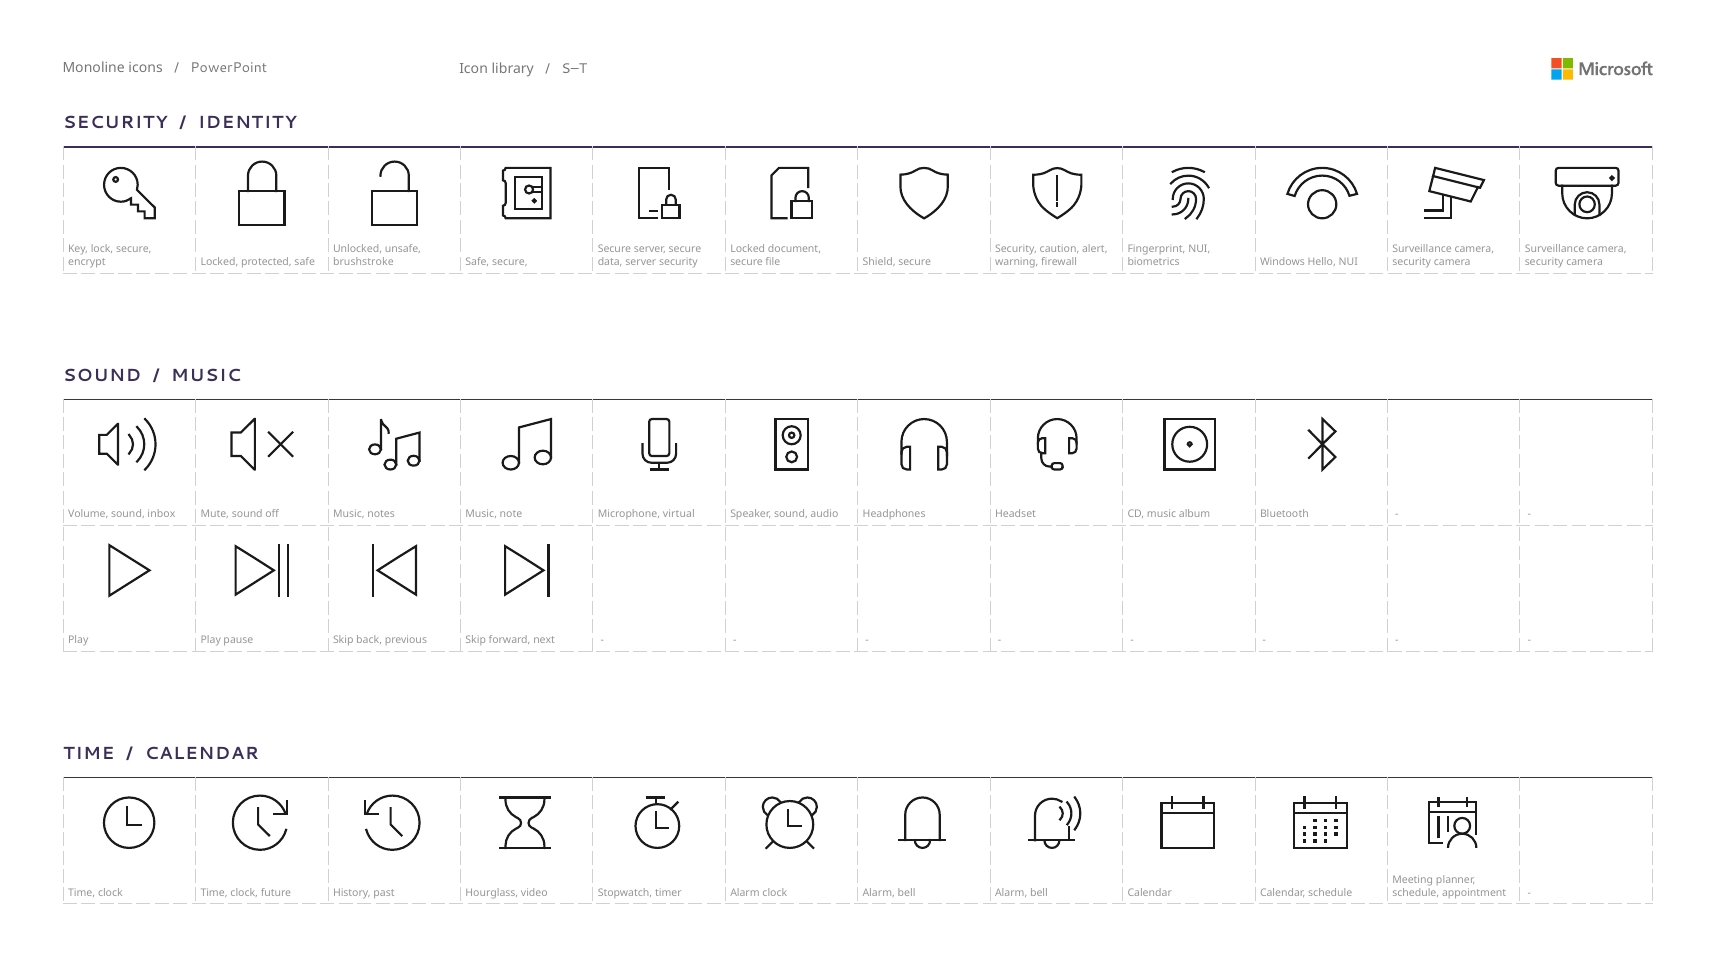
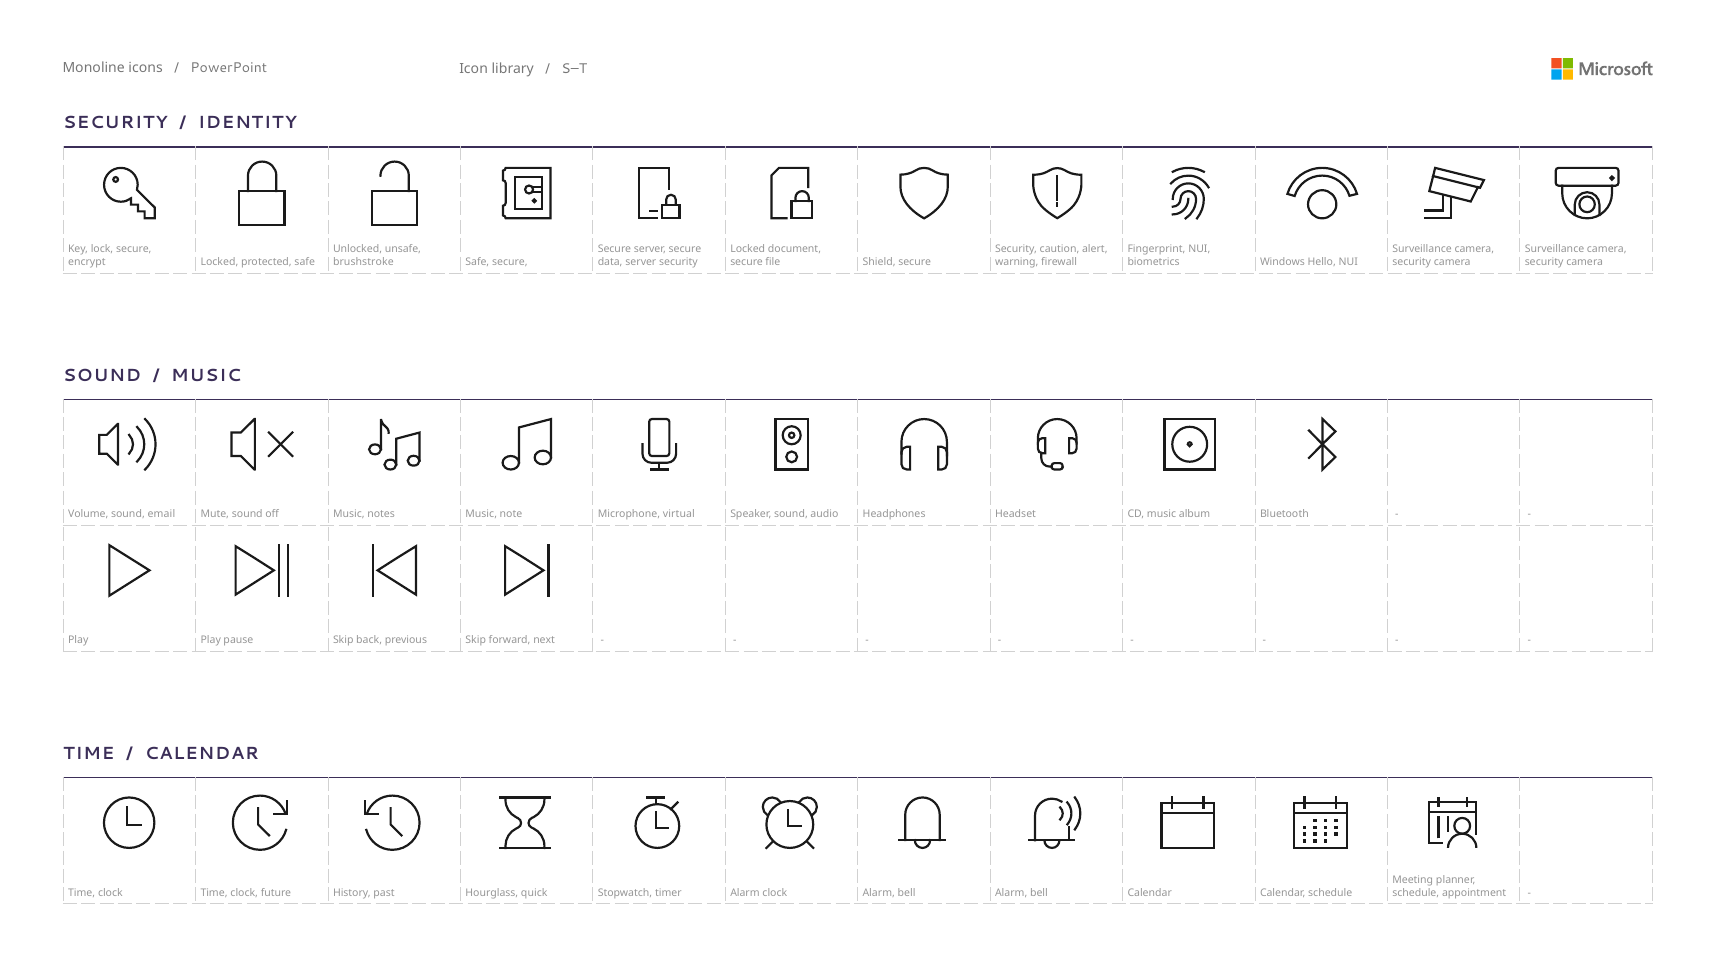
inbox: inbox -> email (161, 514)
video: video -> quick (534, 893)
